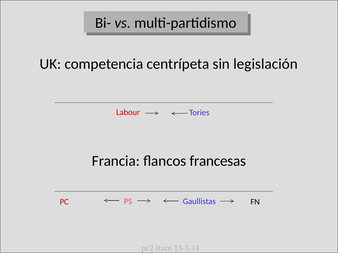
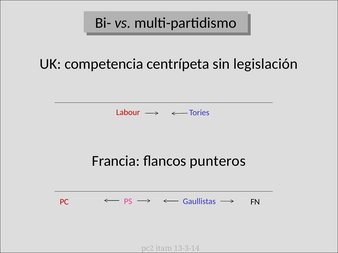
francesas: francesas -> punteros (218, 161)
